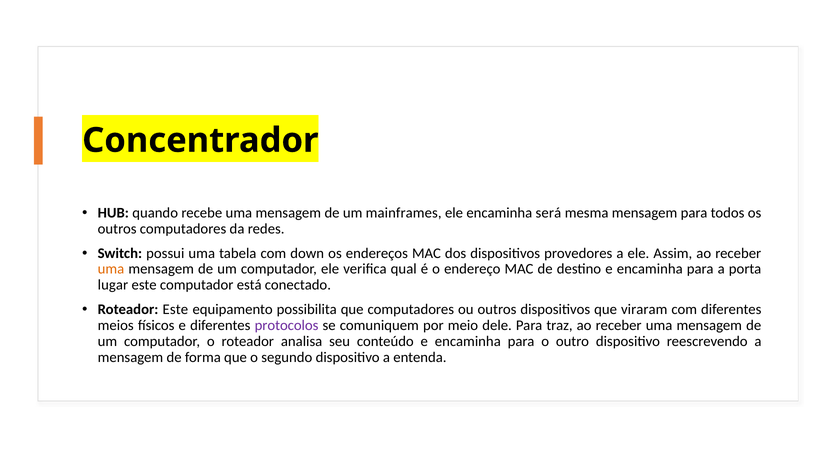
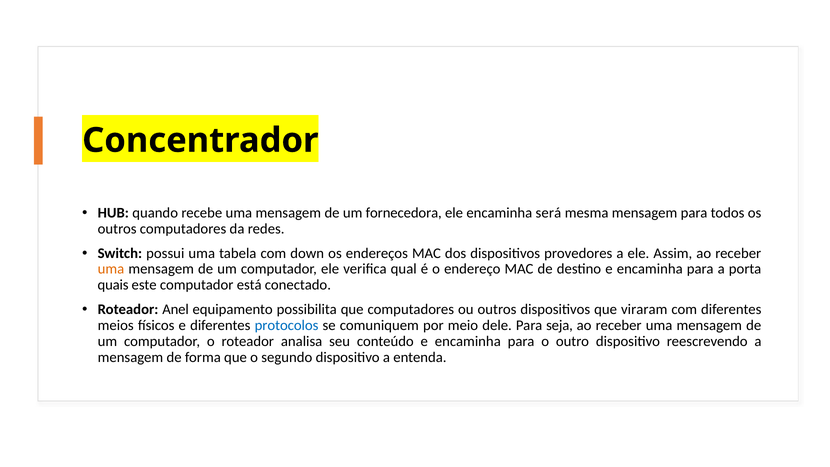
mainframes: mainframes -> fornecedora (404, 213)
lugar: lugar -> quais (113, 285)
Roteador Este: Este -> Anel (176, 310)
protocolos colour: purple -> blue (287, 325)
traz: traz -> seja (559, 325)
